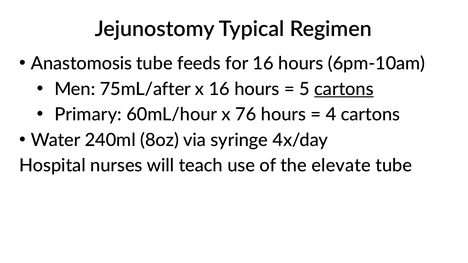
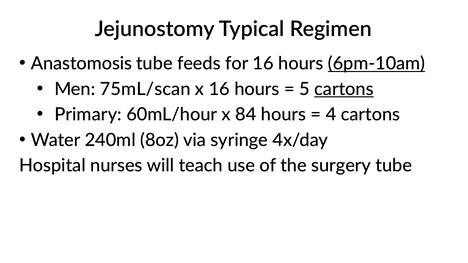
6pm-10am underline: none -> present (377, 64)
75mL/after: 75mL/after -> 75mL/scan (145, 89)
76: 76 -> 84 (246, 115)
elevate: elevate -> surgery (341, 166)
